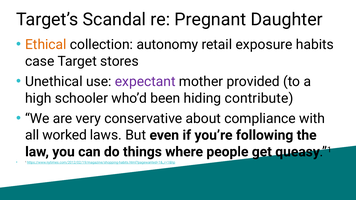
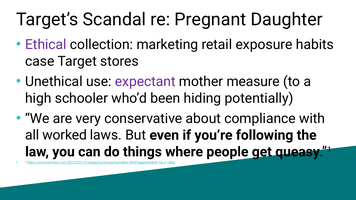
Ethical colour: orange -> purple (46, 45)
autonomy: autonomy -> marketing (167, 45)
provided: provided -> measure (253, 82)
contribute: contribute -> potentially (259, 98)
